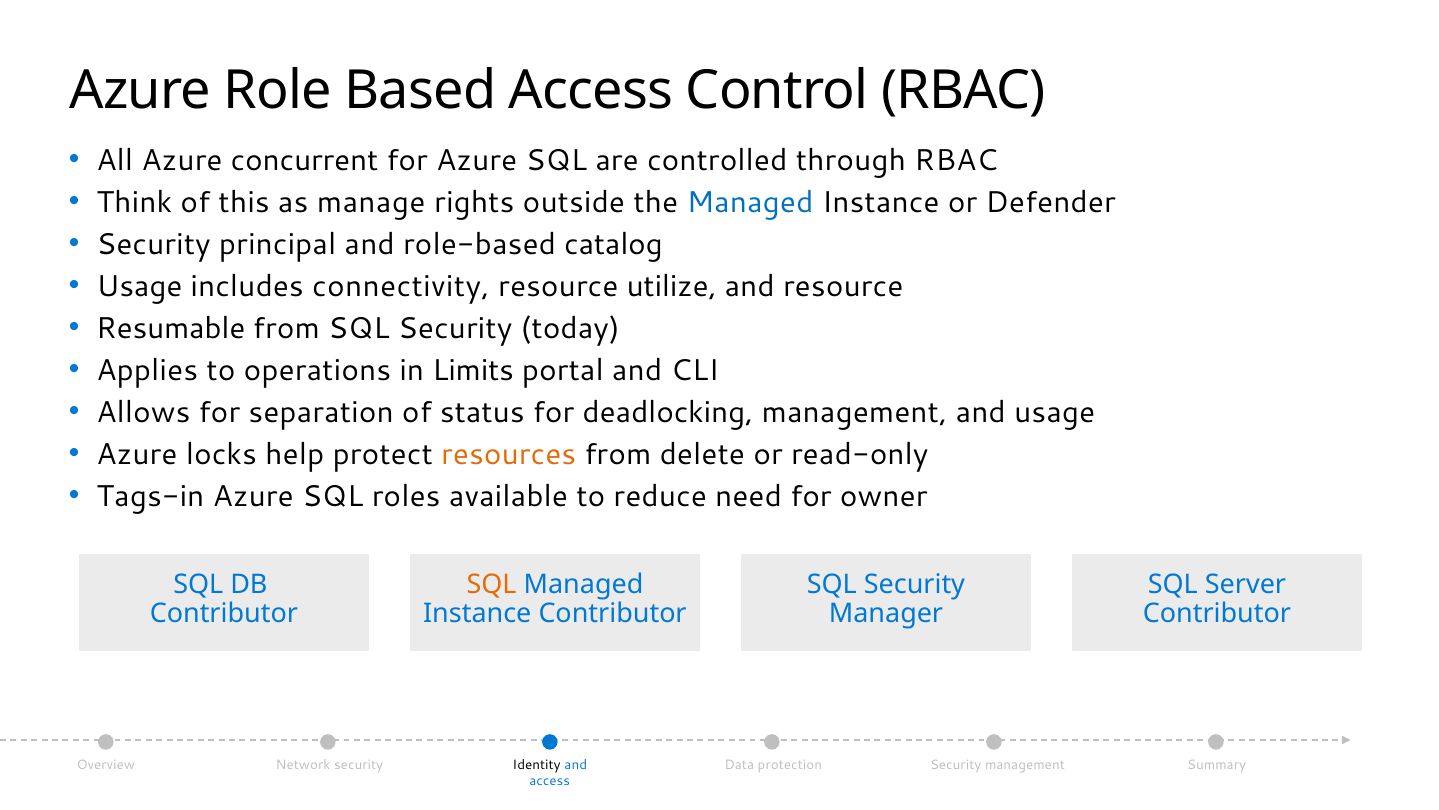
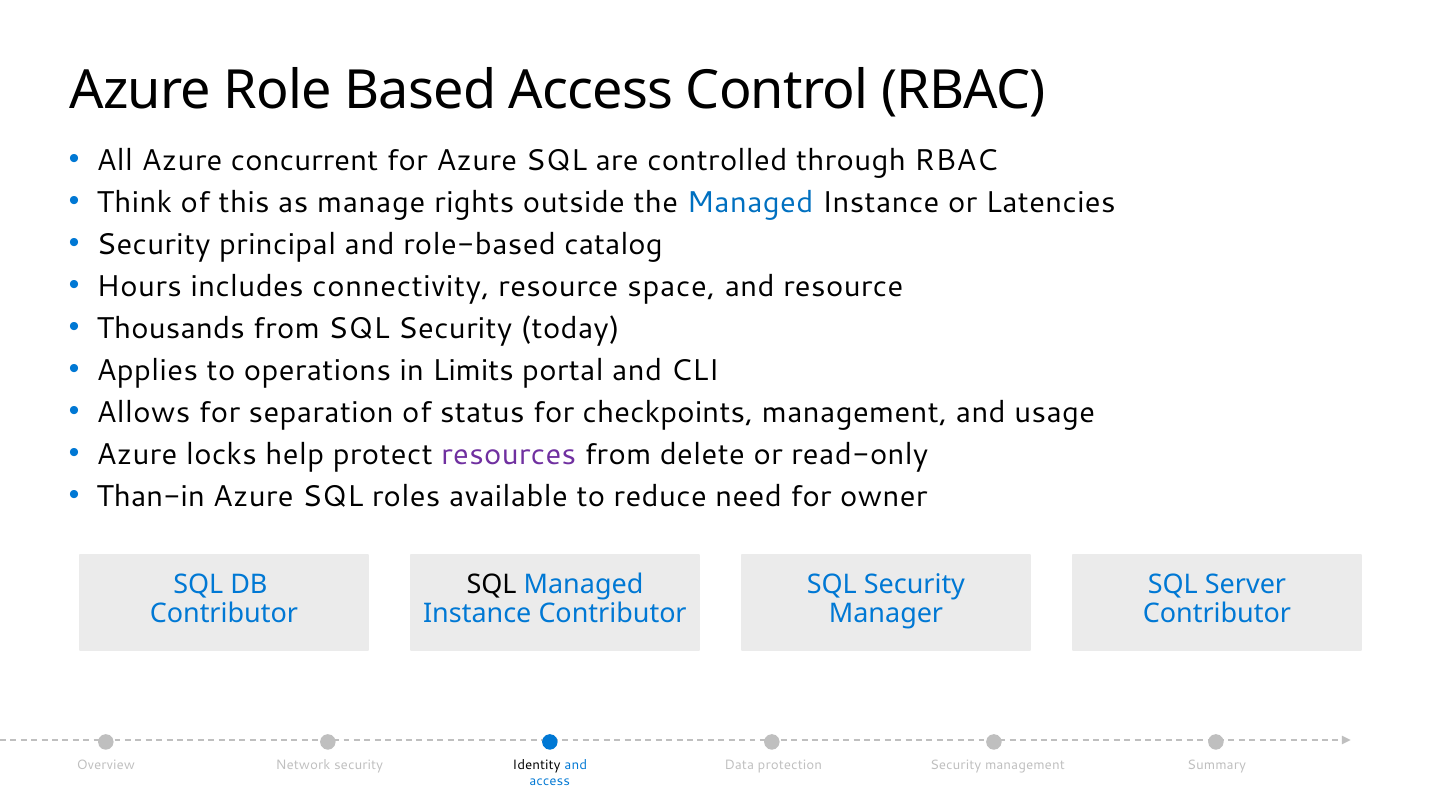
Defender: Defender -> Latencies (1051, 202)
Usage: Usage -> Hours (139, 286)
utilize: utilize -> space (671, 286)
Resumable: Resumable -> Thousands (171, 328)
deadlocking: deadlocking -> checkpoints (668, 412)
resources colour: orange -> purple (509, 454)
Tags-in: Tags-in -> Than-in (151, 496)
SQL colour: orange -> black (492, 584)
